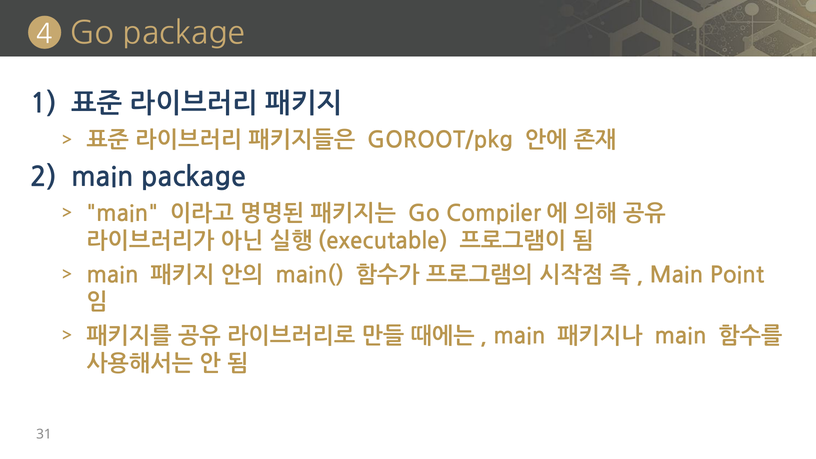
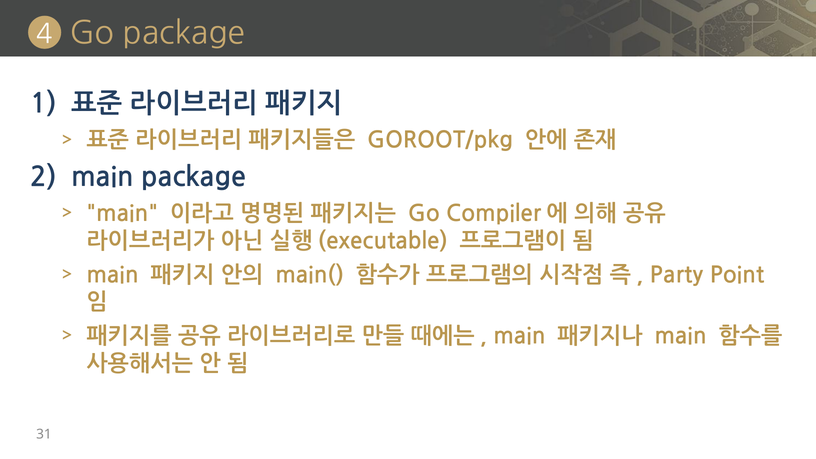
Main: Main -> Party (676, 275)
